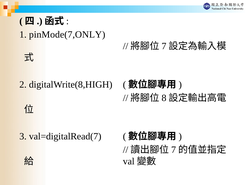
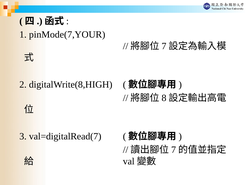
pinMode(7,ONLY: pinMode(7,ONLY -> pinMode(7,YOUR (67, 35)
